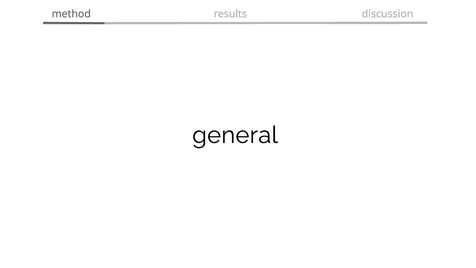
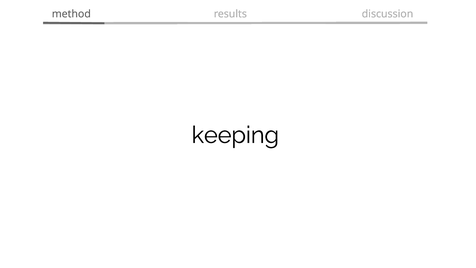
general: general -> keeping (235, 135)
